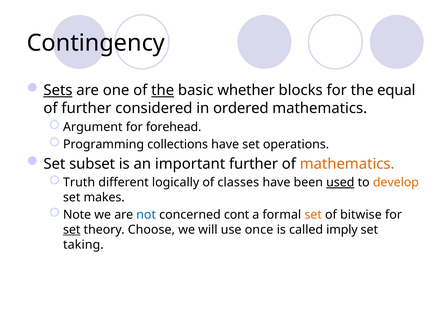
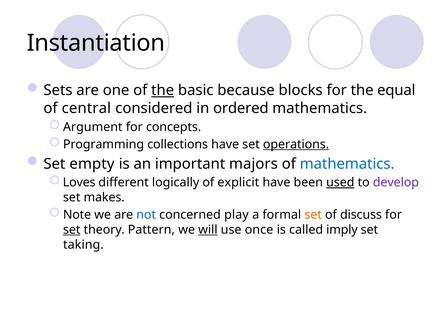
Contingency: Contingency -> Instantiation (96, 43)
Sets underline: present -> none (58, 90)
whether: whether -> because (246, 90)
of further: further -> central (86, 108)
forehead: forehead -> concepts (174, 127)
operations underline: none -> present (296, 144)
subset: subset -> empty (92, 164)
important further: further -> majors (253, 164)
mathematics colour: orange -> blue (347, 164)
Truth: Truth -> Loves (79, 182)
classes: classes -> explicit (238, 182)
develop colour: orange -> purple (396, 182)
cont: cont -> play (236, 214)
bitwise: bitwise -> discuss (361, 214)
Choose: Choose -> Pattern (151, 229)
will underline: none -> present (208, 229)
